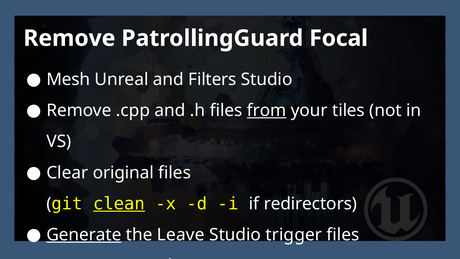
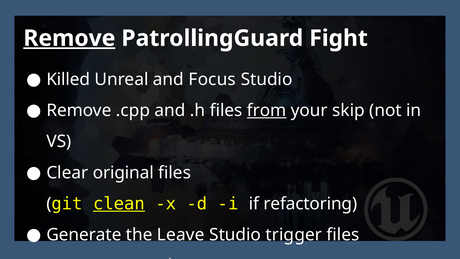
Remove underline: none -> present (69, 38)
Focal: Focal -> Fight (339, 38)
Mesh: Mesh -> Killed (68, 79)
Filters: Filters -> Focus (212, 79)
tiles: tiles -> skip (348, 110)
redirectors: redirectors -> refactoring (310, 204)
Generate underline: present -> none (84, 235)
